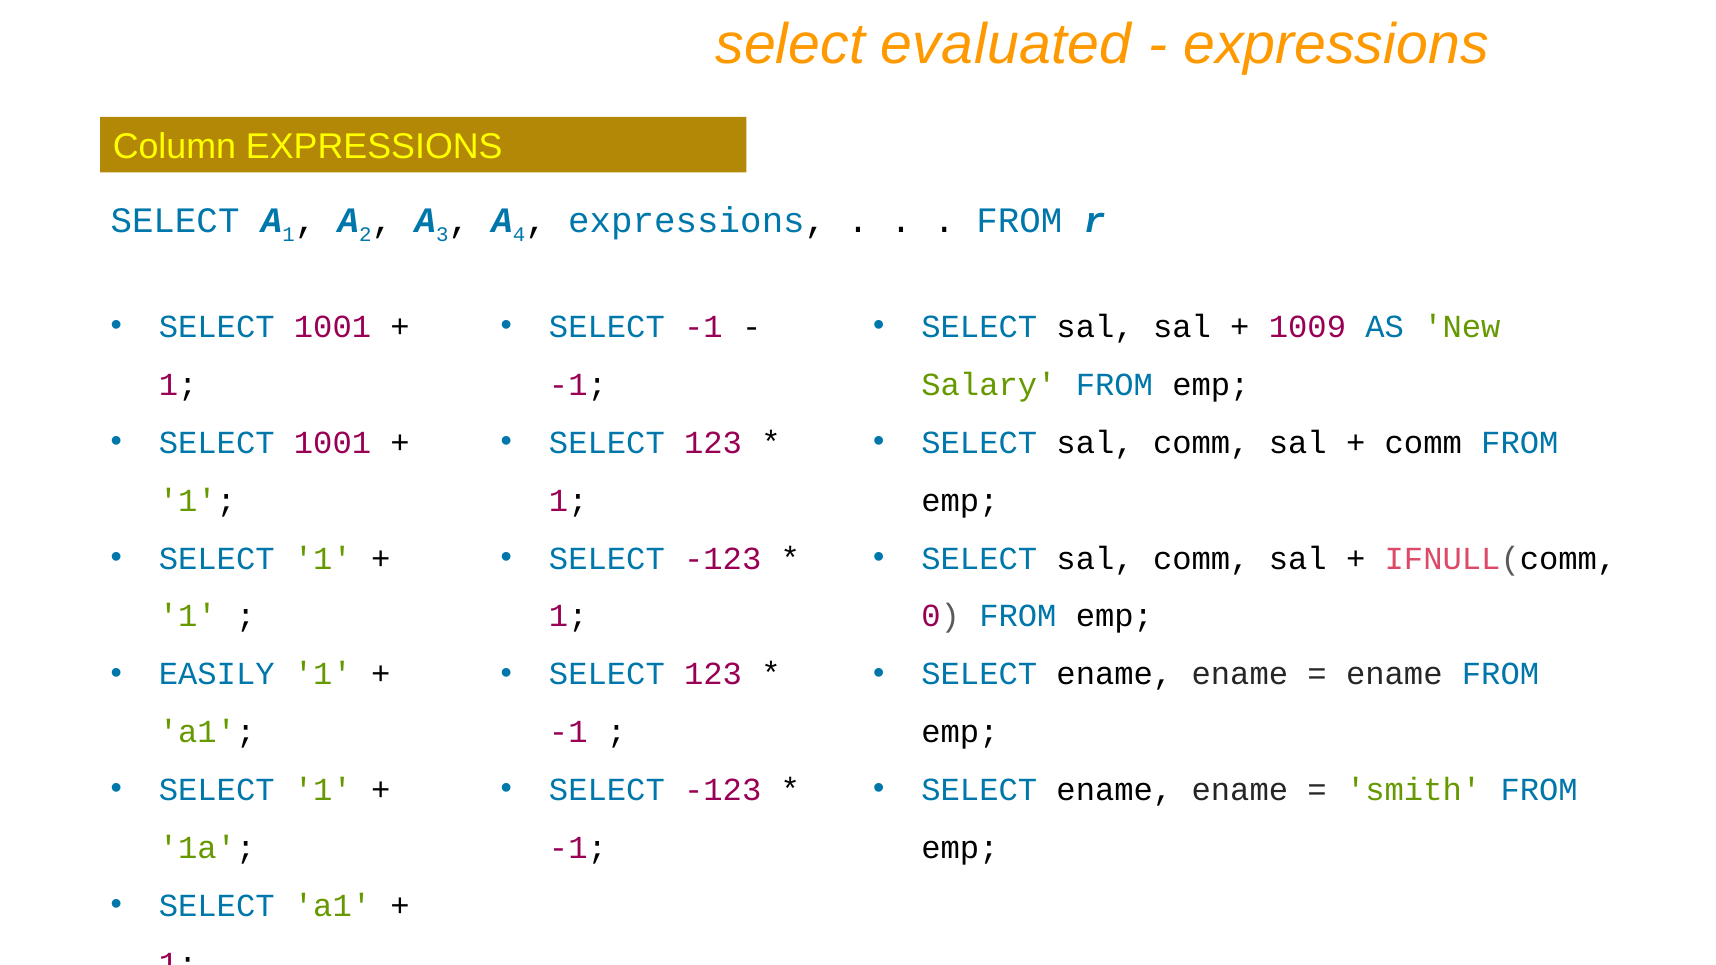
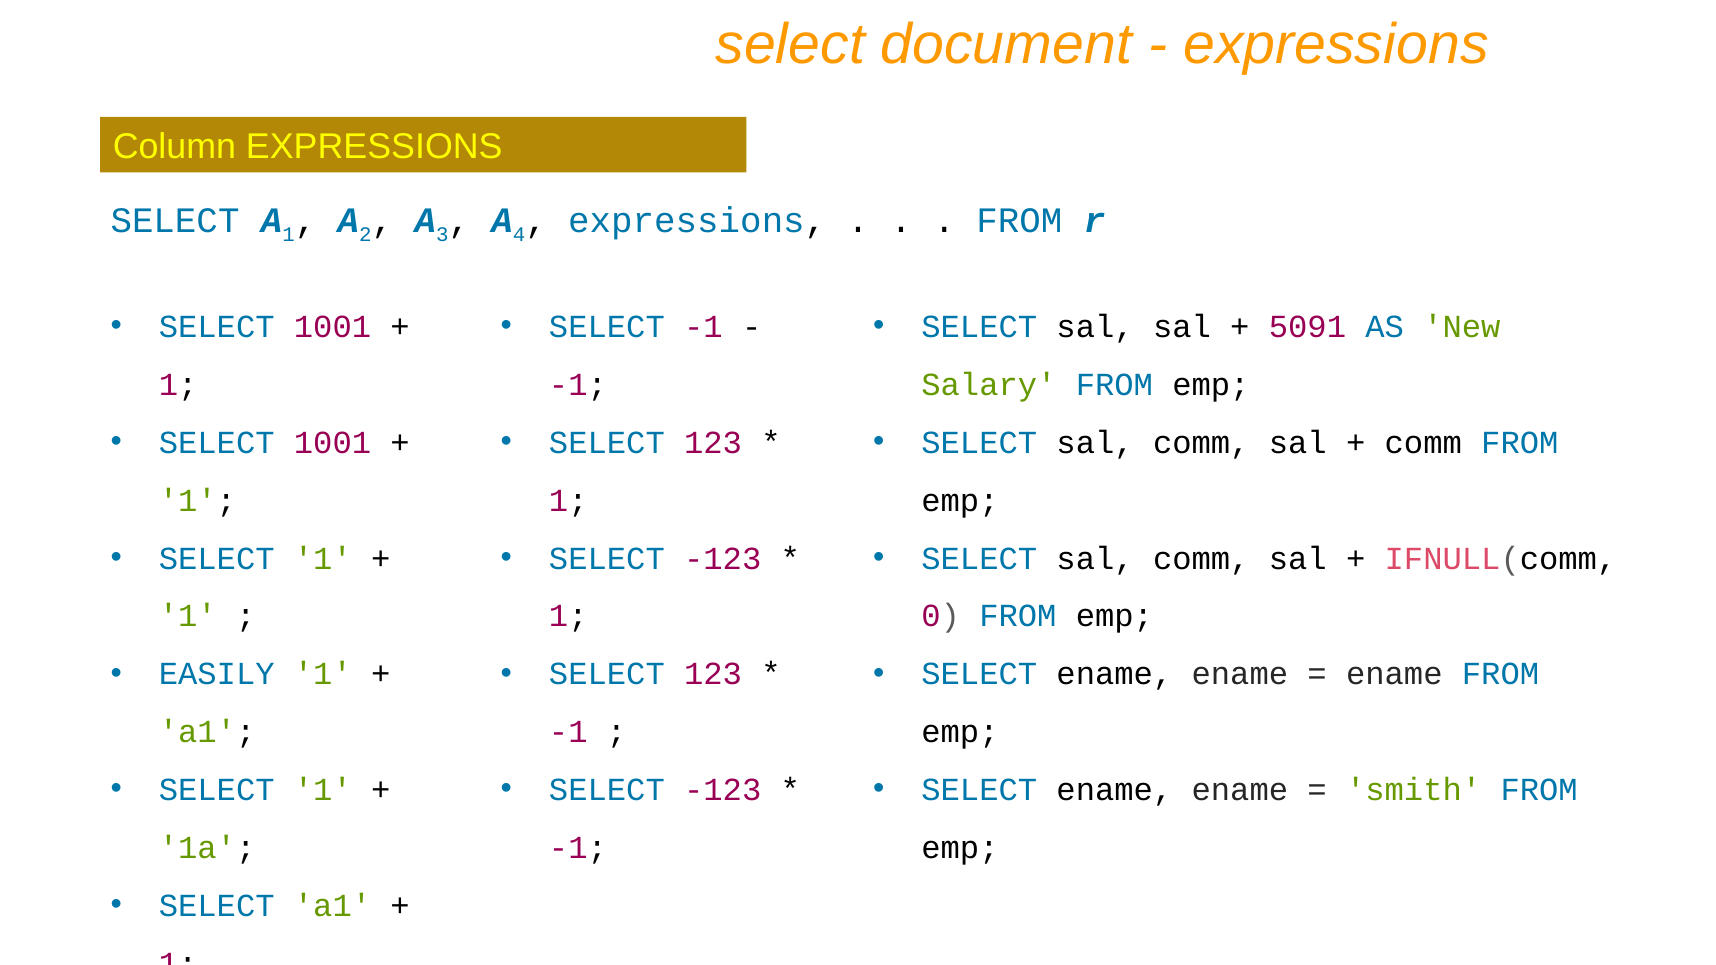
evaluated: evaluated -> document (1006, 45)
1009: 1009 -> 5091 (1307, 327)
